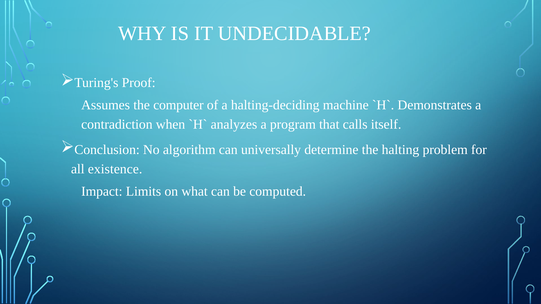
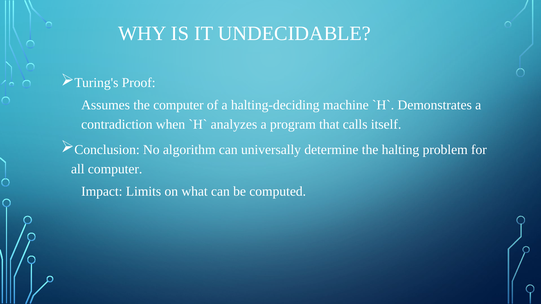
all existence: existence -> computer (115, 169)
